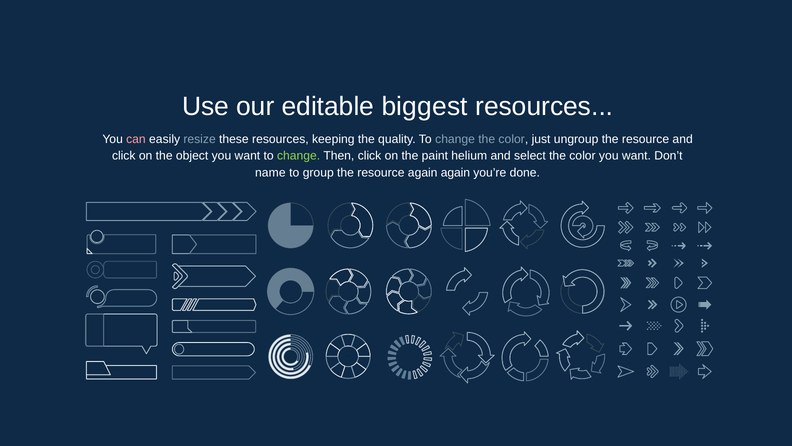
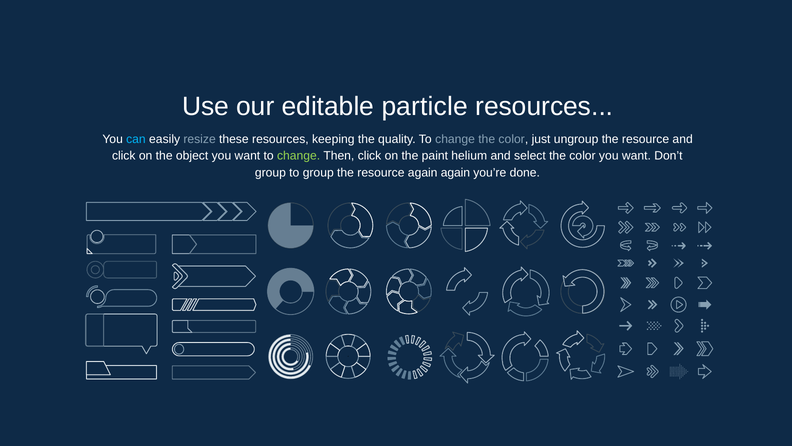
biggest: biggest -> particle (425, 106)
can colour: pink -> light blue (136, 139)
name: name -> group (270, 172)
